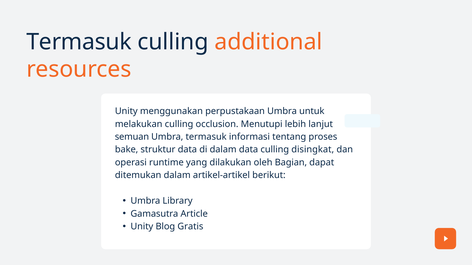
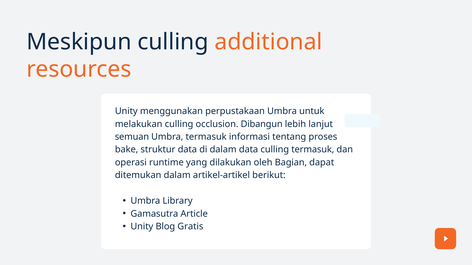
Termasuk: Termasuk -> Meskipun (79, 42)
Menutupi: Menutupi -> Dibangun (262, 124)
culling disingkat: disingkat -> termasuk (313, 150)
